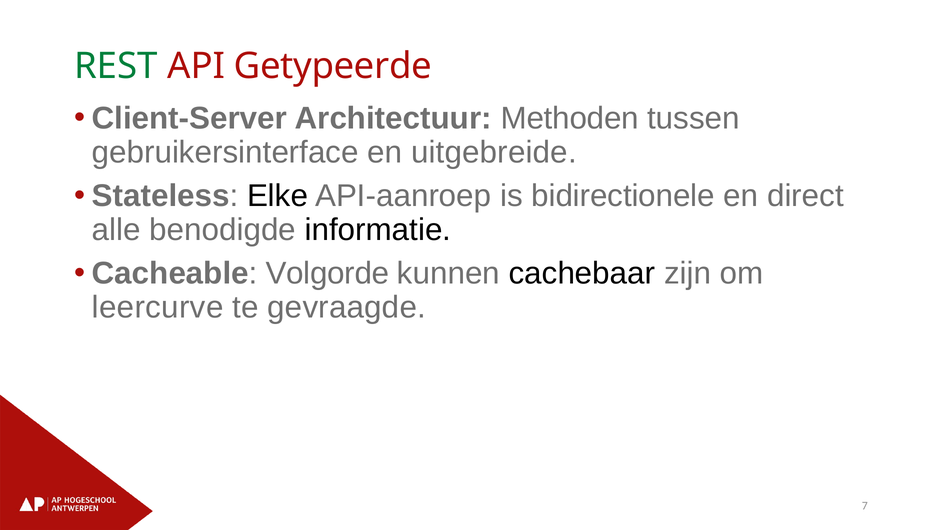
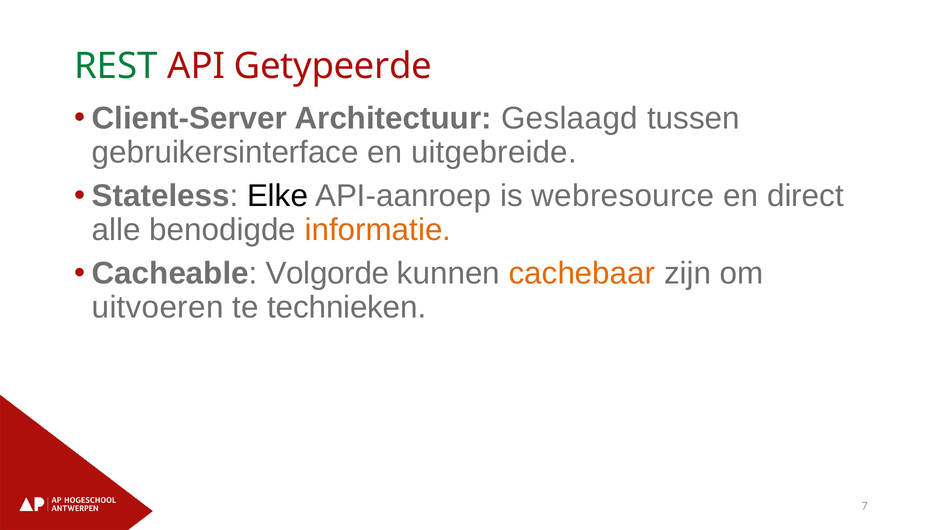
Methoden: Methoden -> Geslaagd (569, 118)
bidirectionele: bidirectionele -> webresource (623, 196)
informatie colour: black -> orange (378, 230)
cachebaar colour: black -> orange (582, 274)
leercurve: leercurve -> uitvoeren (158, 307)
gevraagde: gevraagde -> technieken (347, 307)
